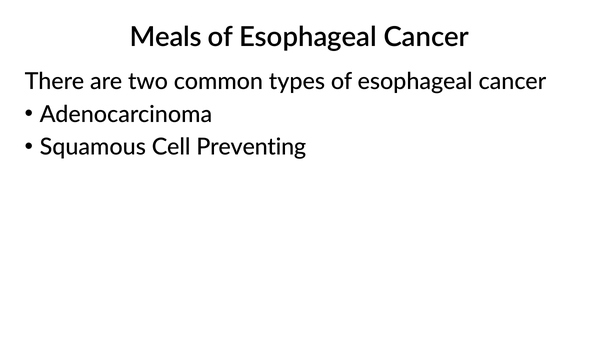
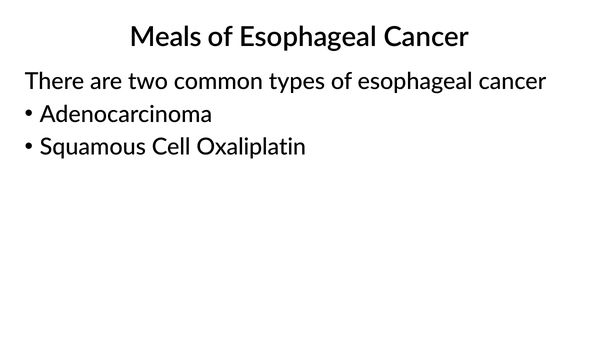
Preventing: Preventing -> Oxaliplatin (251, 147)
